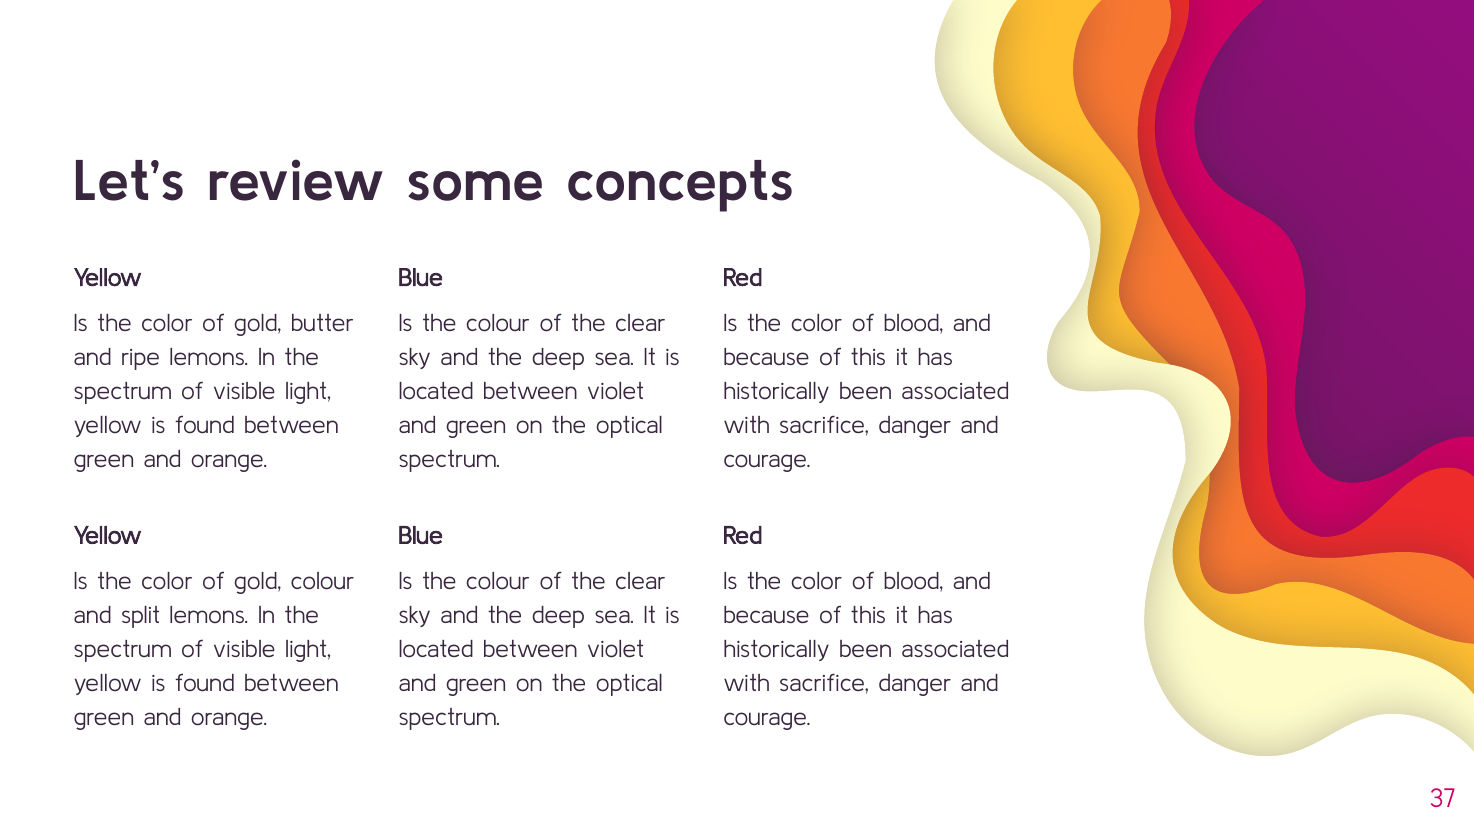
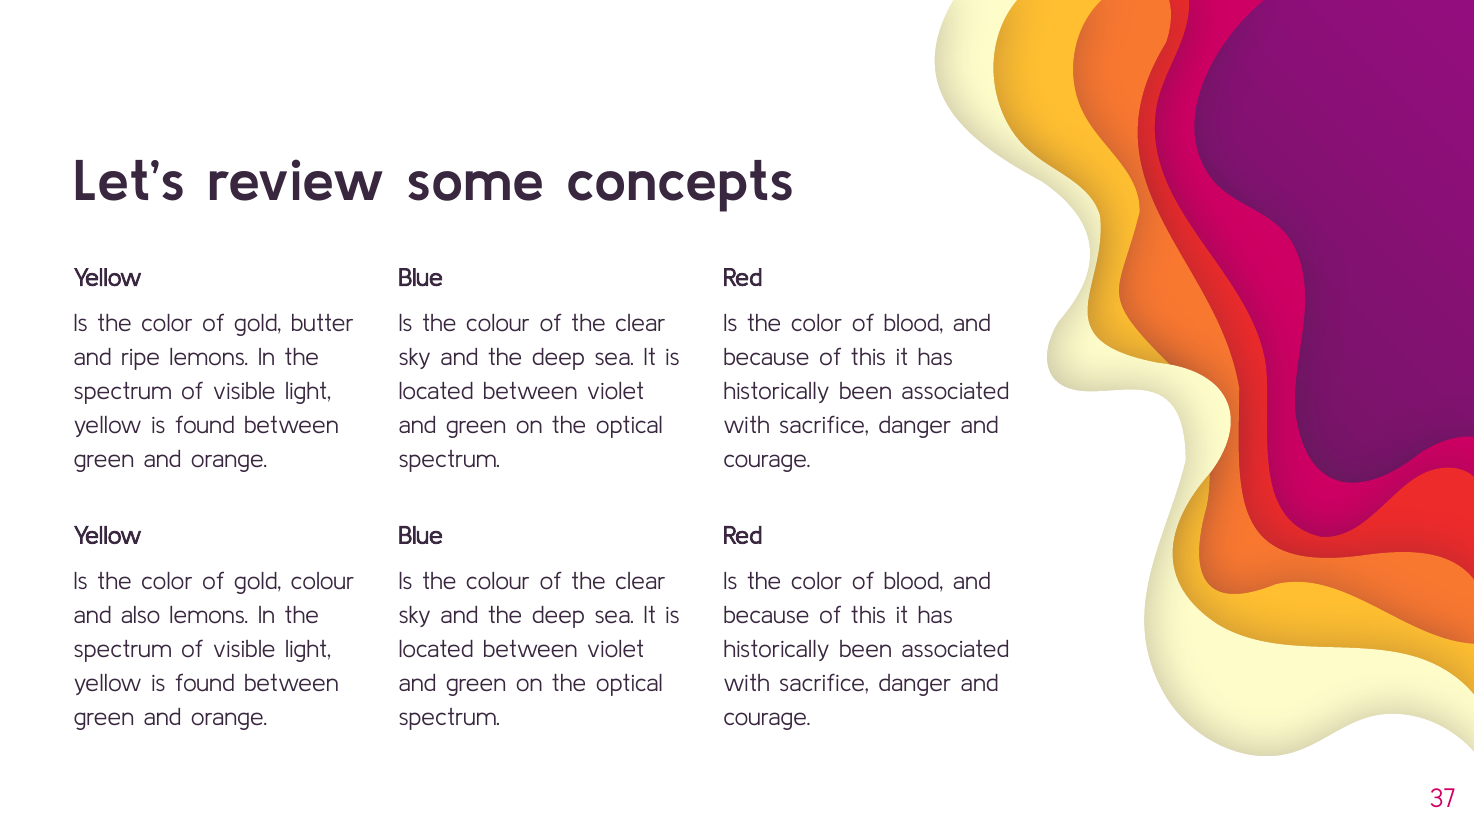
split: split -> also (141, 616)
